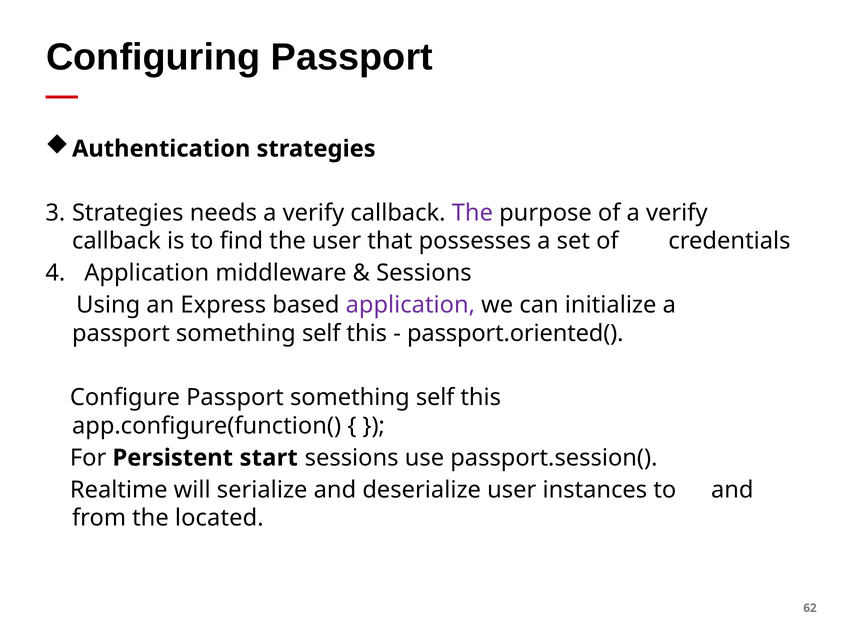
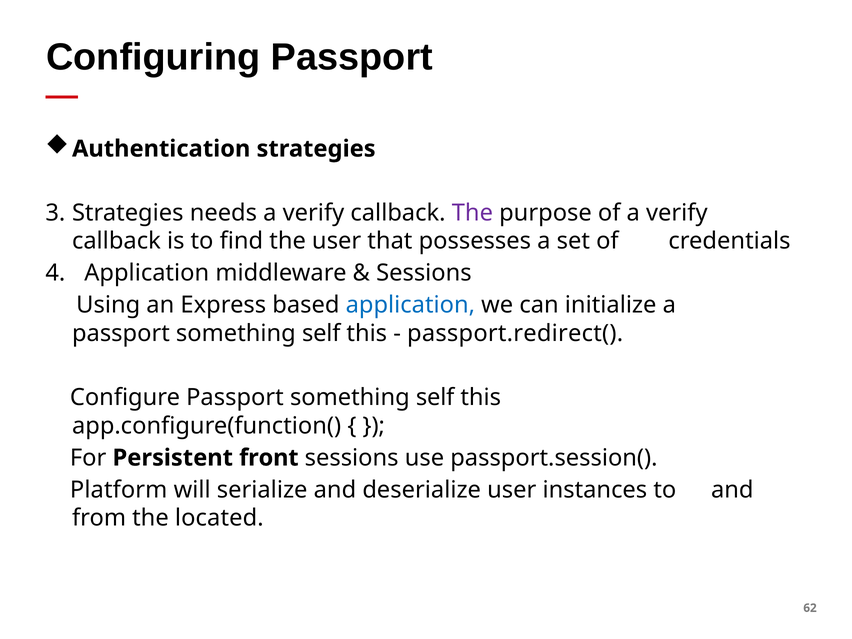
application colour: purple -> blue (410, 305)
passport.oriented(: passport.oriented( -> passport.redirect( (515, 333)
start: start -> front (269, 458)
Realtime: Realtime -> Platform (119, 490)
